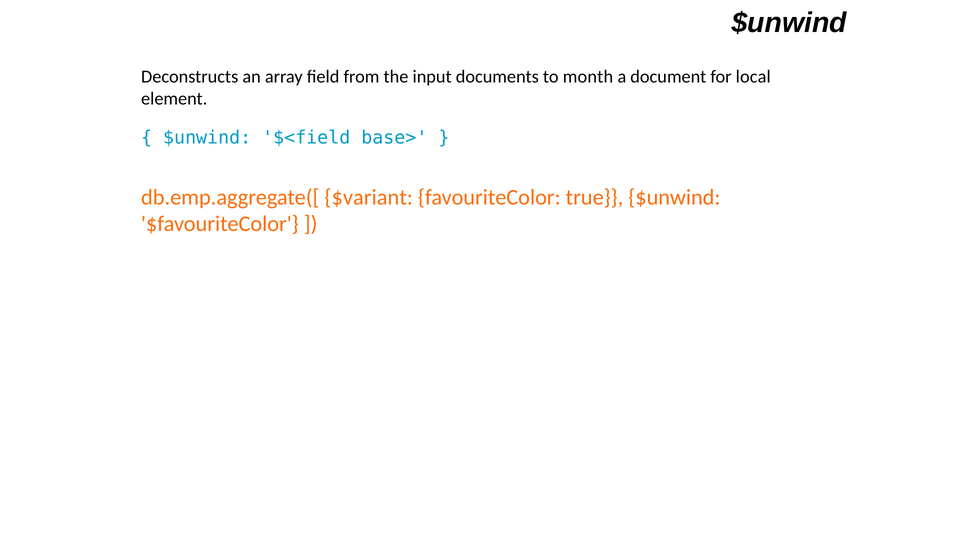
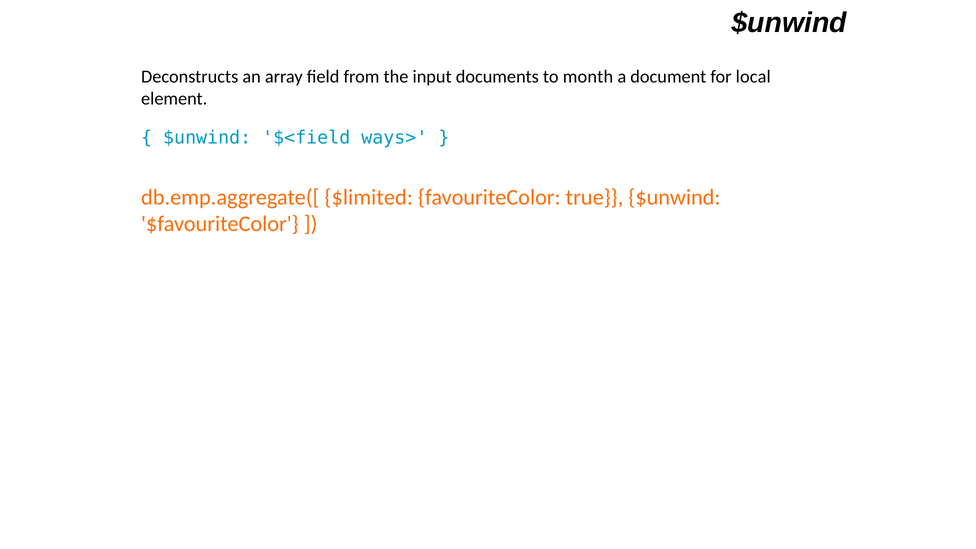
base>: base> -> ways> (394, 138)
$variant: $variant -> $limited (369, 197)
